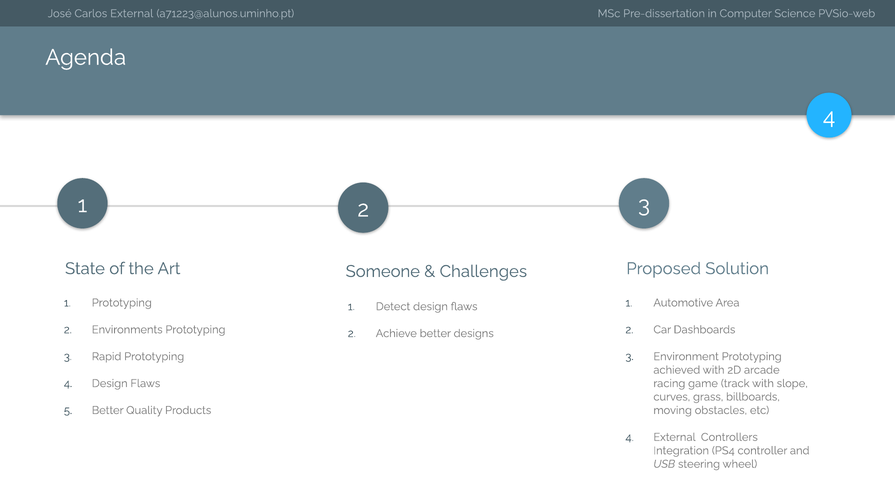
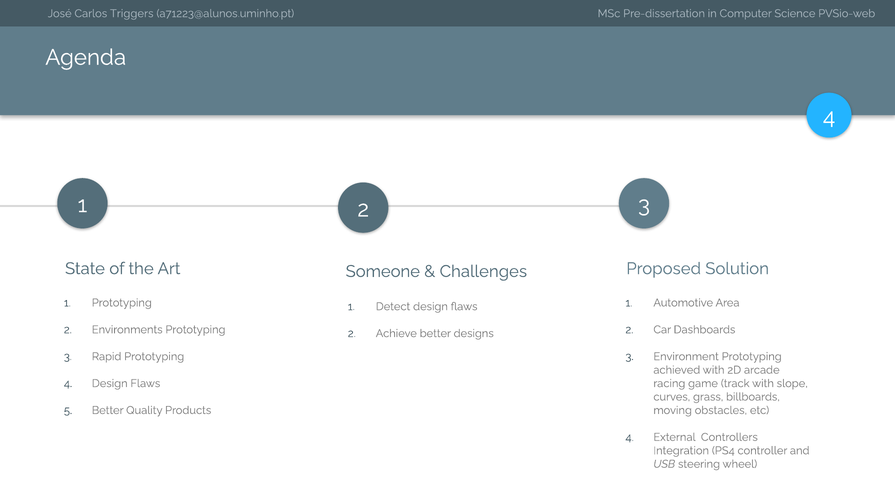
Carlos External: External -> Triggers (132, 13)
